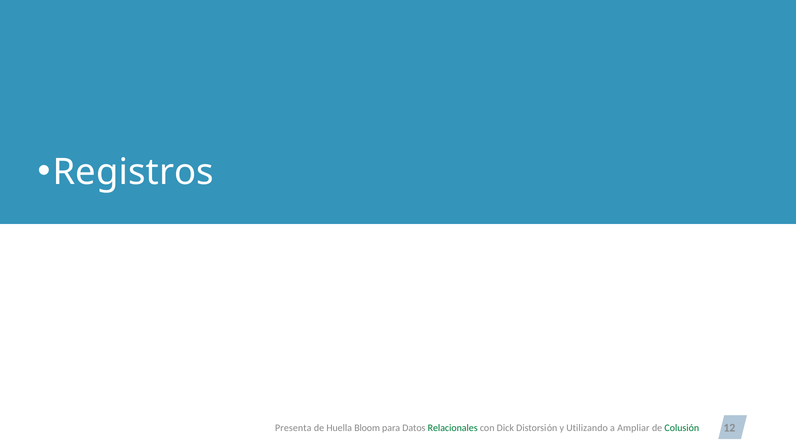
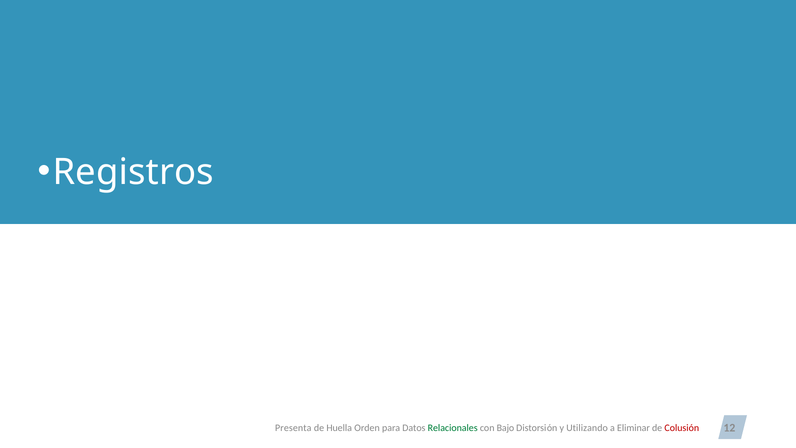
Bloom: Bloom -> Orden (367, 428)
Dick: Dick -> Bajo (505, 428)
Ampliar: Ampliar -> Eliminar (633, 428)
Colusión colour: green -> red (682, 428)
